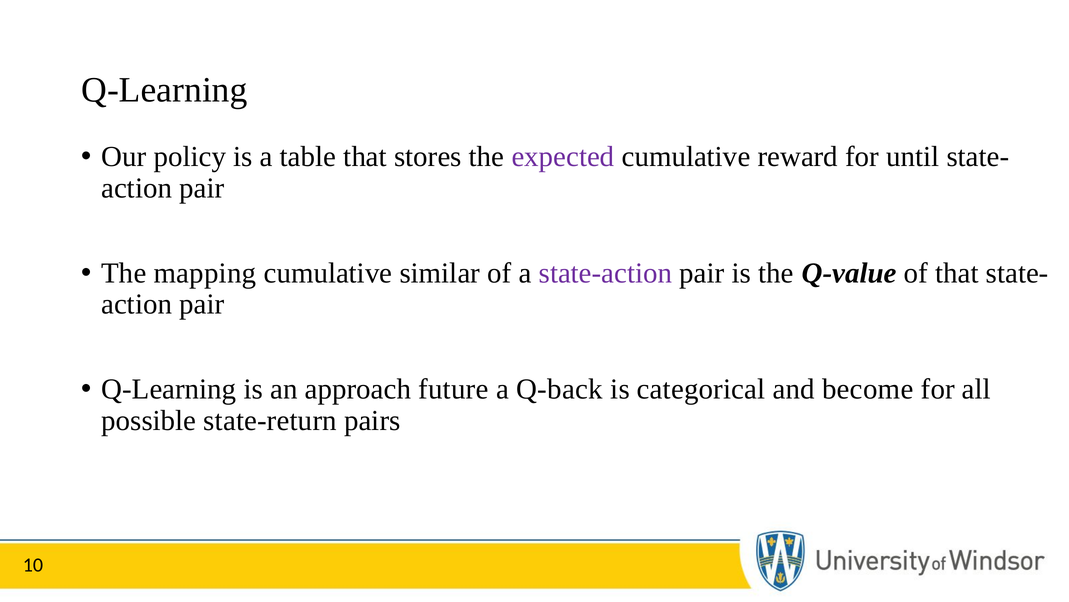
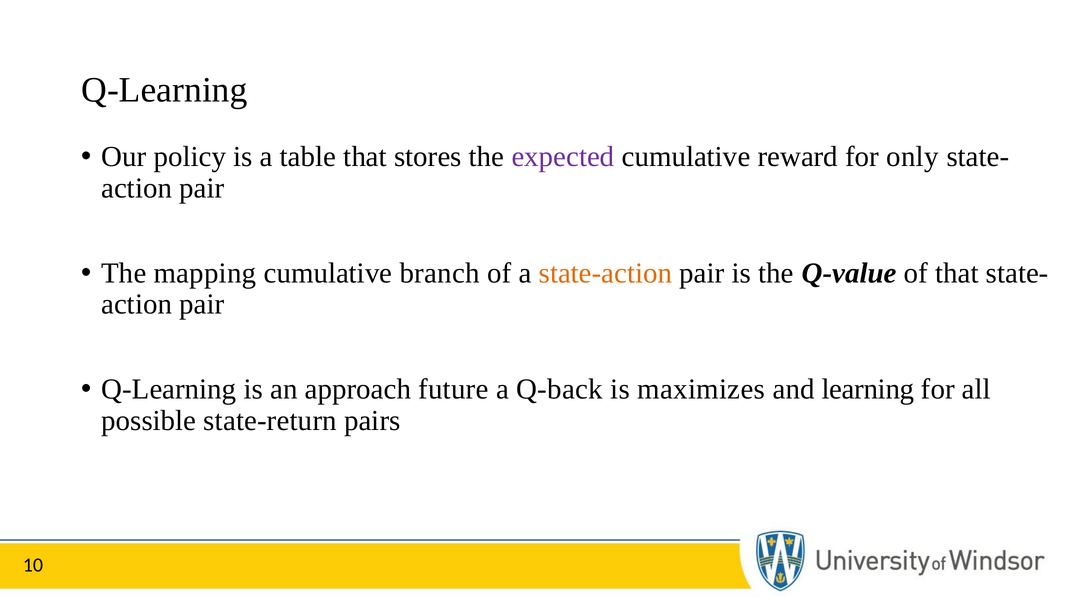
until: until -> only (913, 157)
similar: similar -> branch (440, 273)
state-action colour: purple -> orange (605, 273)
categorical: categorical -> maximizes (701, 389)
become: become -> learning (868, 389)
